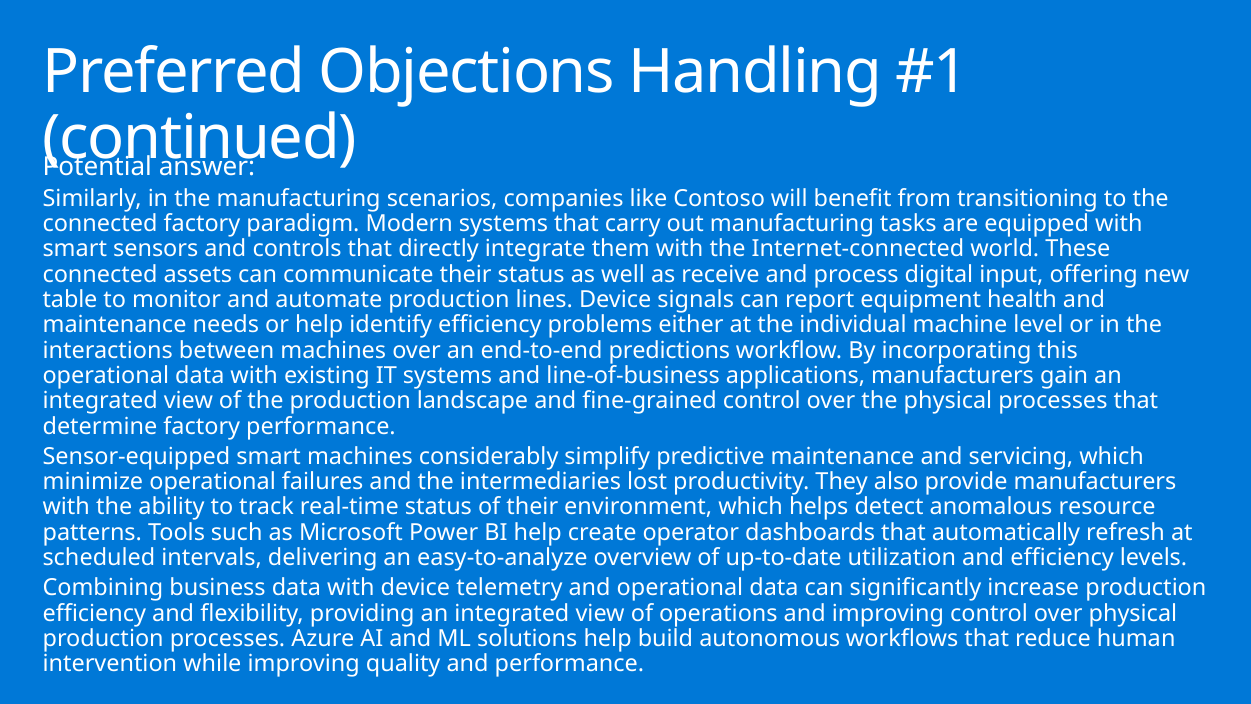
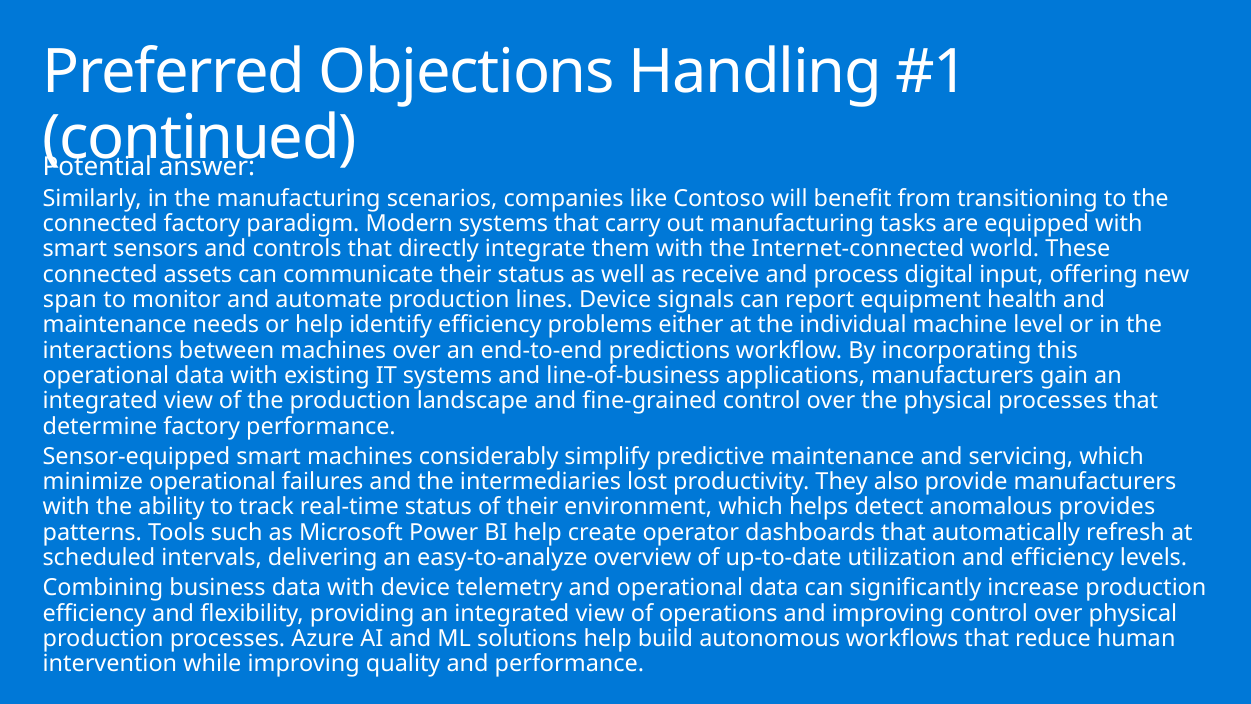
table: table -> span (70, 300)
resource: resource -> provides (1107, 507)
